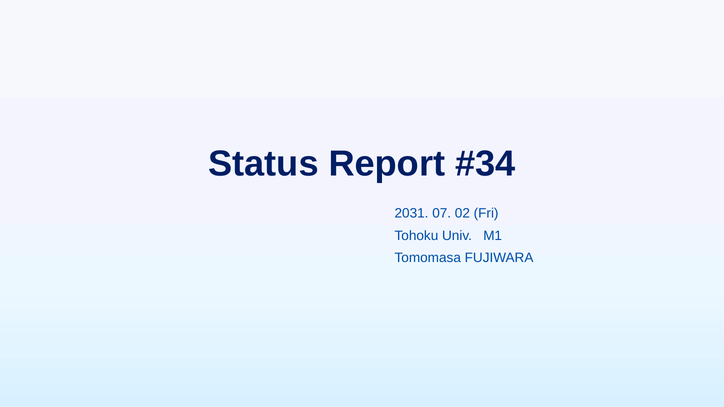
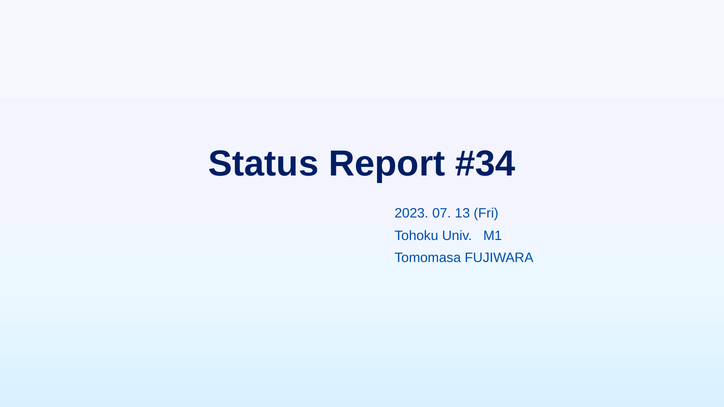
2031: 2031 -> 2023 (412, 214)
02: 02 -> 13 (462, 214)
